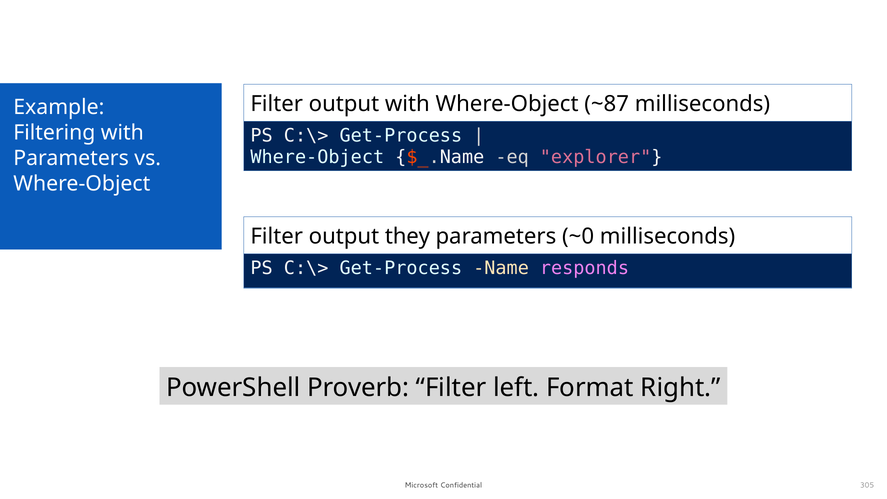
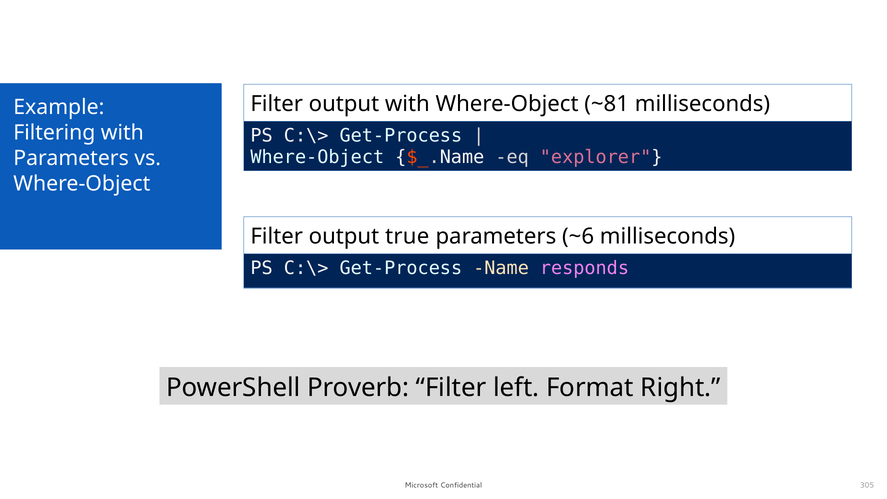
~87: ~87 -> ~81 (607, 104)
they: they -> true (407, 237)
~0: ~0 -> ~6 (578, 237)
